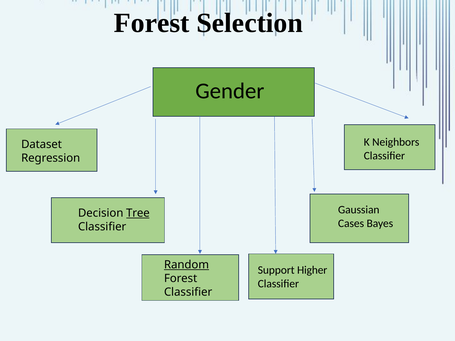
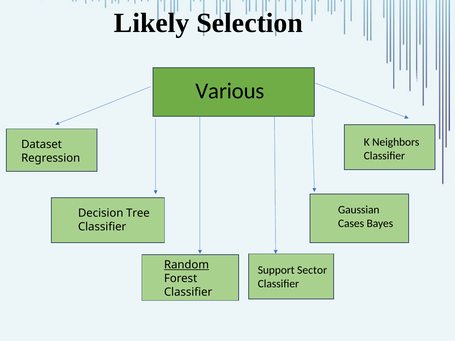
Forest: Forest -> Likely (152, 23)
Gender: Gender -> Various (230, 91)
Tree underline: present -> none (138, 213)
Higher: Higher -> Sector (312, 270)
